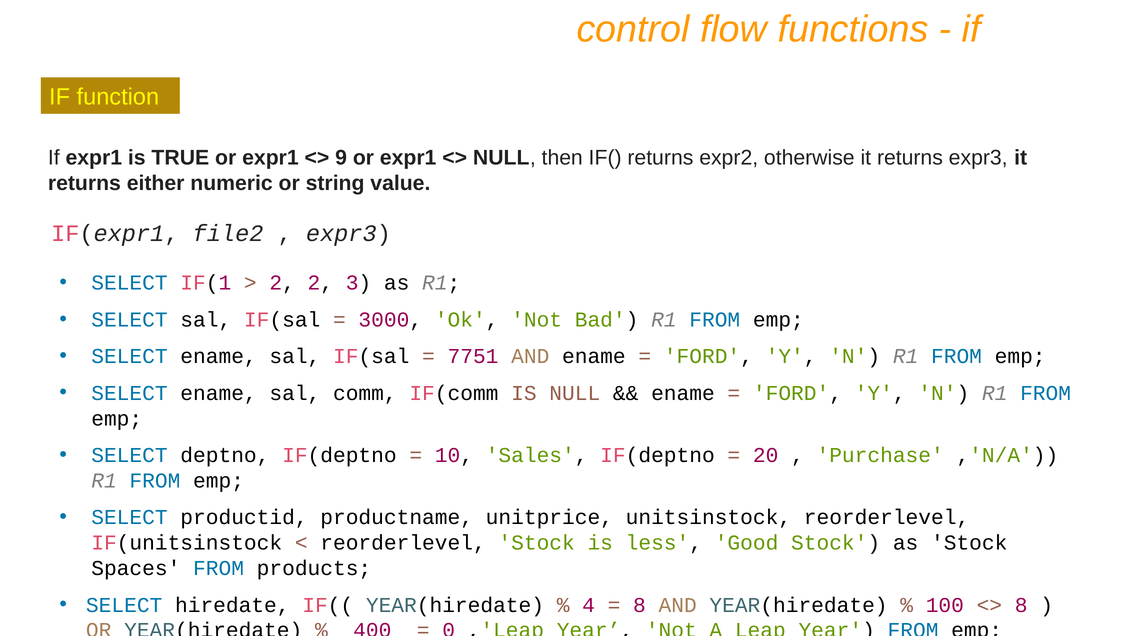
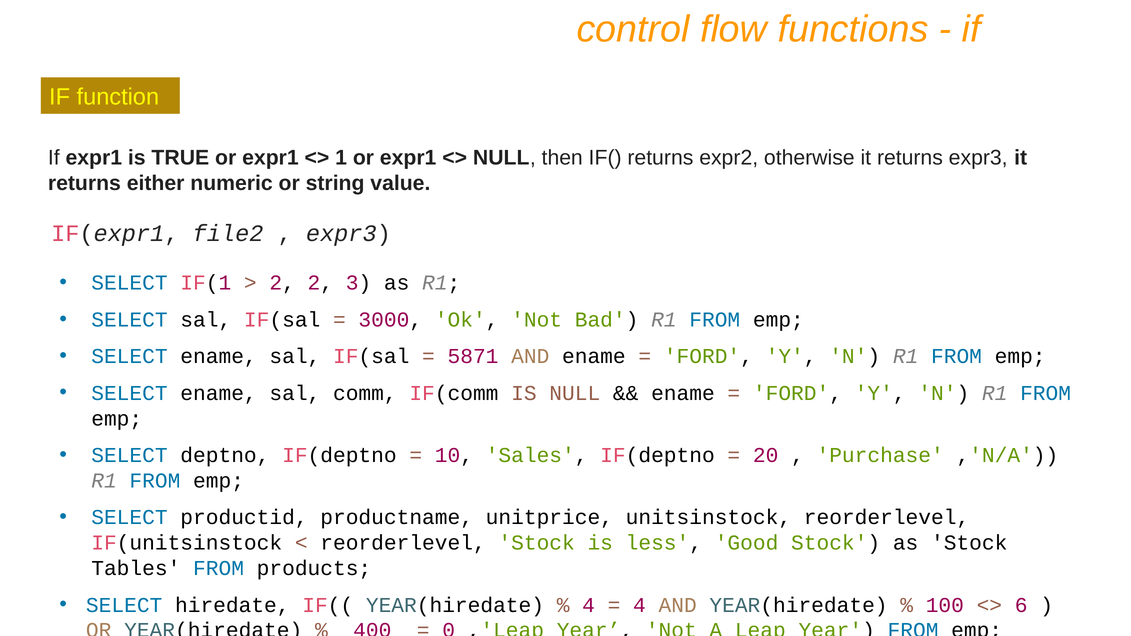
9: 9 -> 1 (341, 158)
7751: 7751 -> 5871 (473, 356)
Spaces: Spaces -> Tables (136, 568)
8: 8 -> 4 (639, 605)
8: 8 -> 6 (1021, 605)
